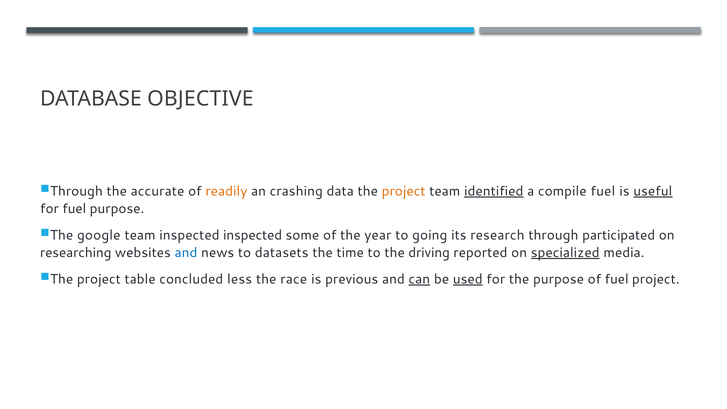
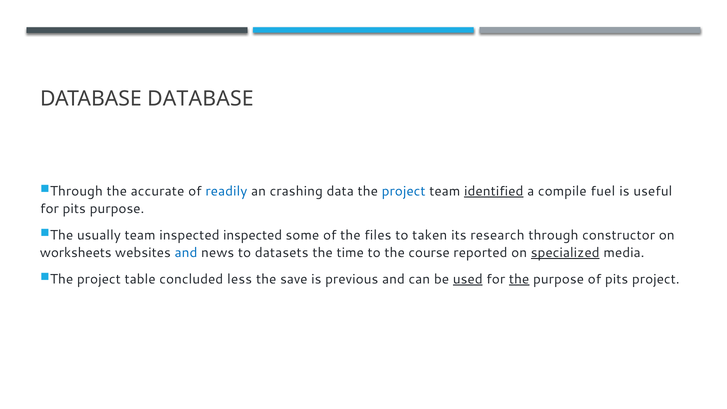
DATABASE OBJECTIVE: OBJECTIVE -> DATABASE (200, 99)
readily colour: orange -> blue (226, 191)
project colour: orange -> blue (404, 191)
useful underline: present -> none (653, 191)
for fuel: fuel -> pits (74, 209)
google: google -> usually (99, 235)
year: year -> files (378, 235)
going: going -> taken (430, 235)
participated: participated -> constructor (619, 235)
researching: researching -> worksheets (76, 253)
driving: driving -> course (429, 253)
race: race -> save (294, 279)
can underline: present -> none (419, 279)
the underline: none -> present (519, 279)
of fuel: fuel -> pits (617, 279)
